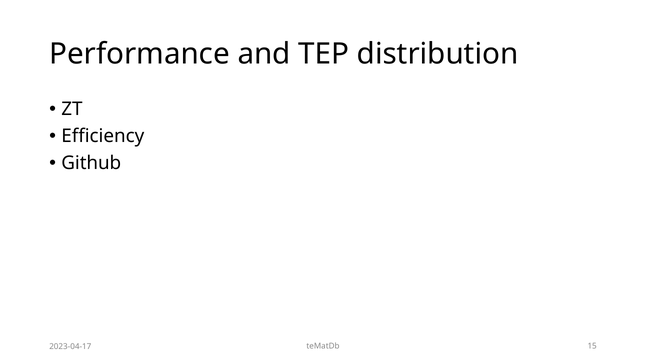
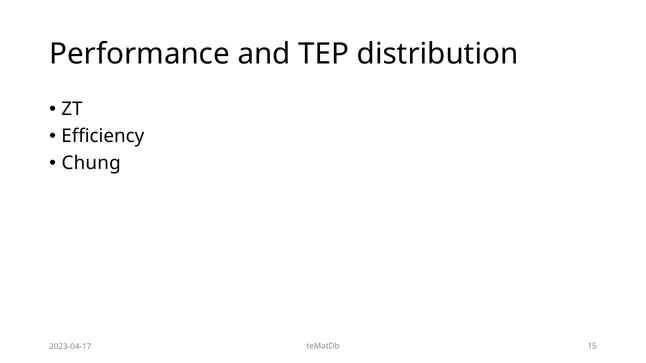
Github: Github -> Chung (91, 163)
